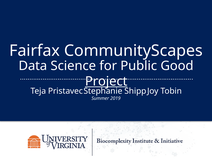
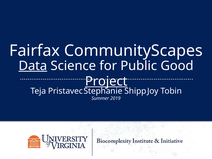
Data underline: none -> present (33, 66)
